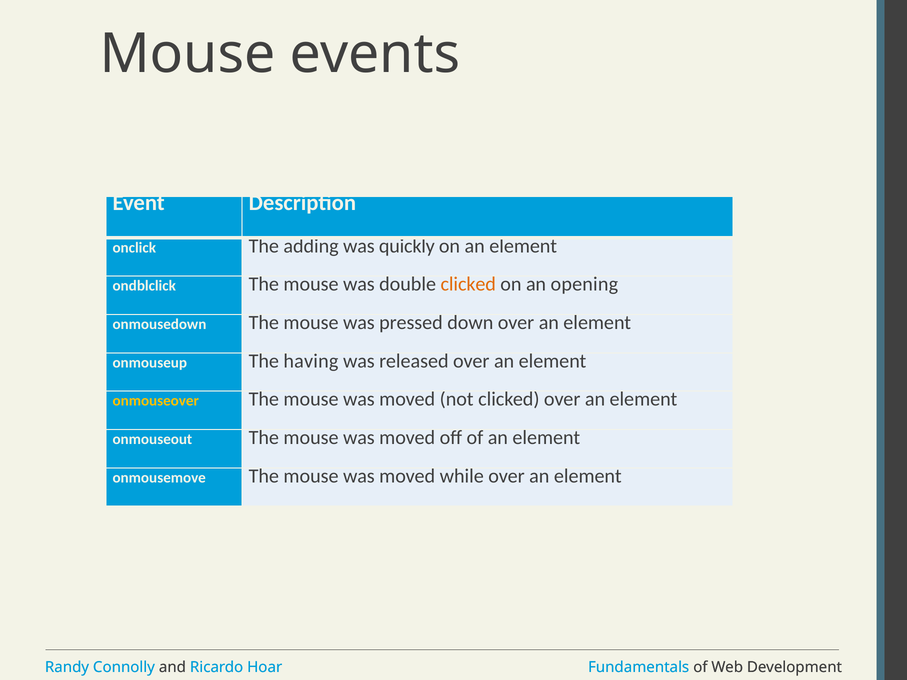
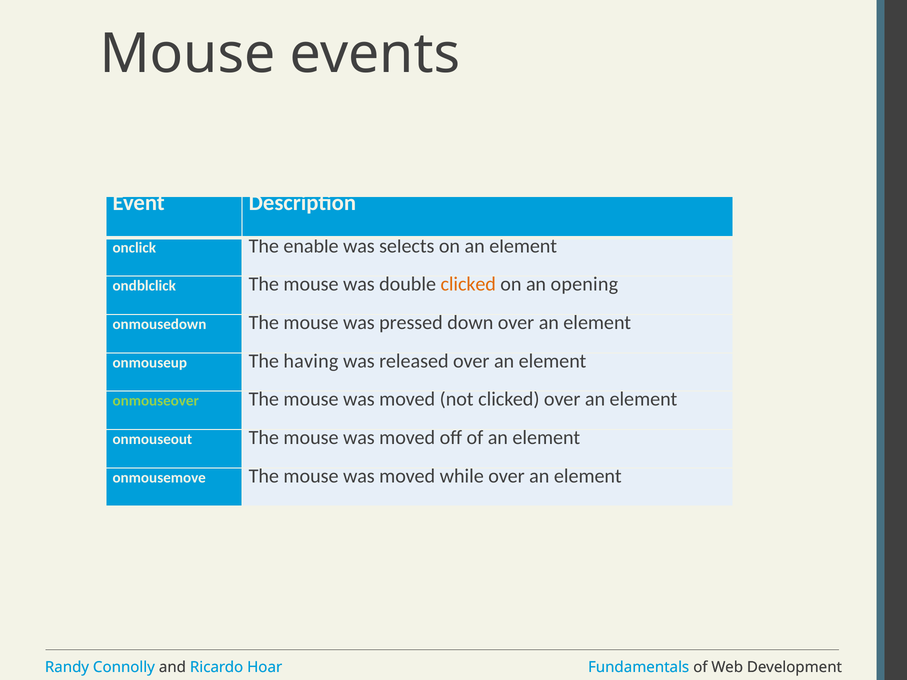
adding: adding -> enable (311, 246)
quickly: quickly -> selects (407, 246)
onmouseover colour: yellow -> light green (156, 401)
